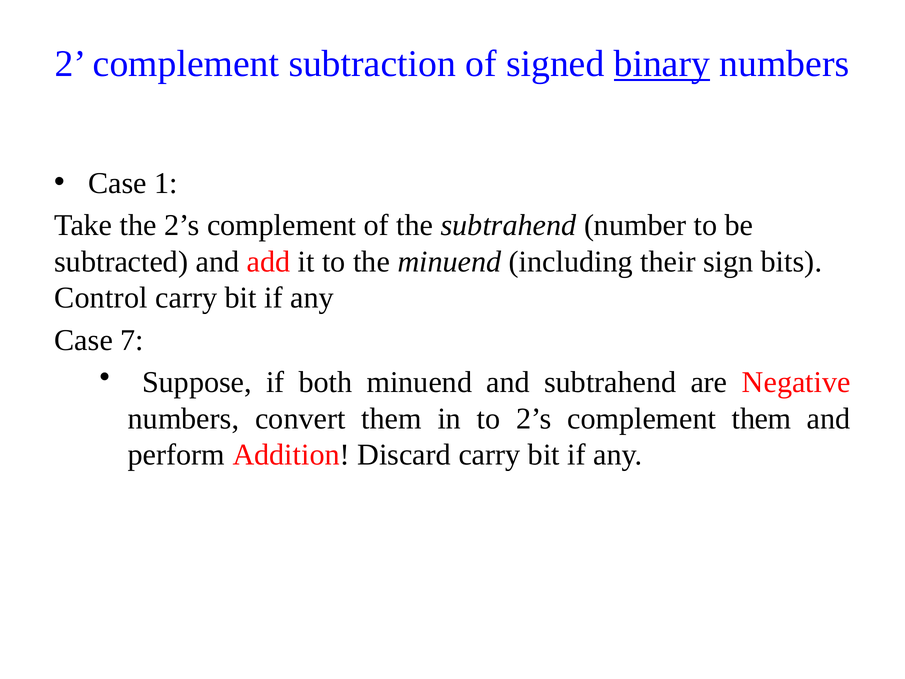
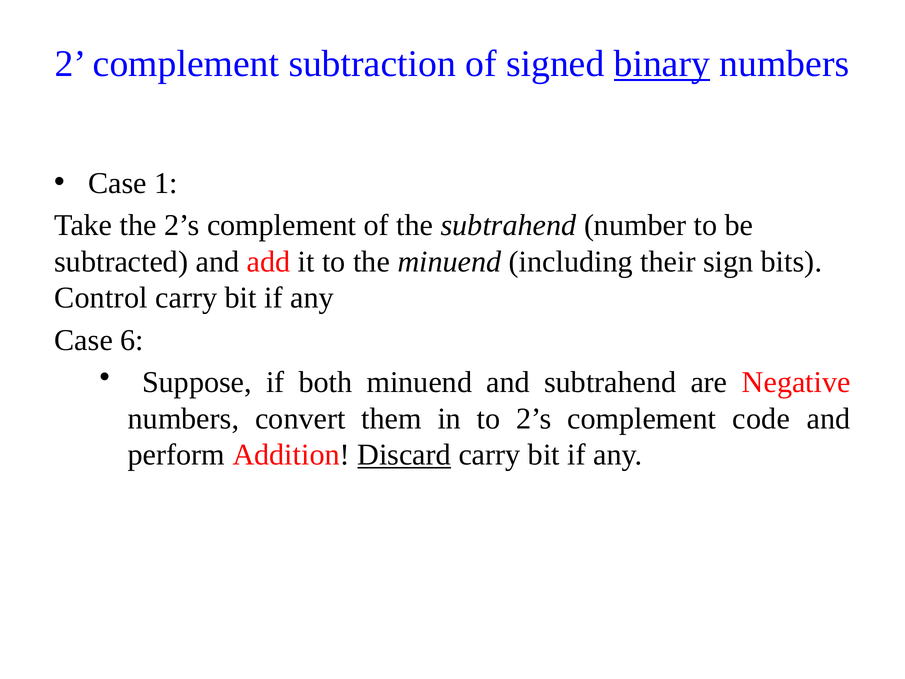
7: 7 -> 6 (132, 340)
complement them: them -> code (761, 418)
Discard underline: none -> present (404, 455)
